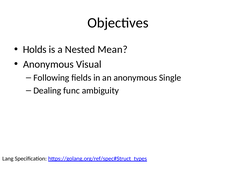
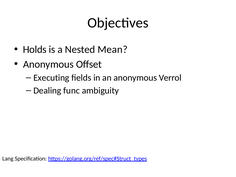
Visual: Visual -> Offset (89, 64)
Following: Following -> Executing (51, 78)
Single: Single -> Verrol (170, 78)
